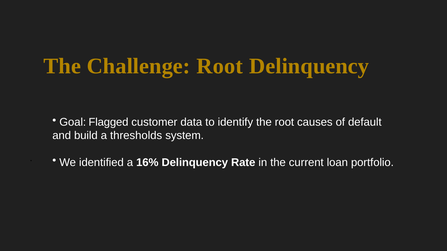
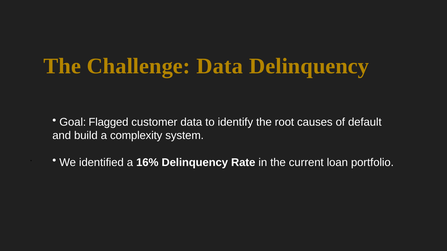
Challenge Root: Root -> Data (220, 66)
thresholds: thresholds -> complexity (136, 136)
